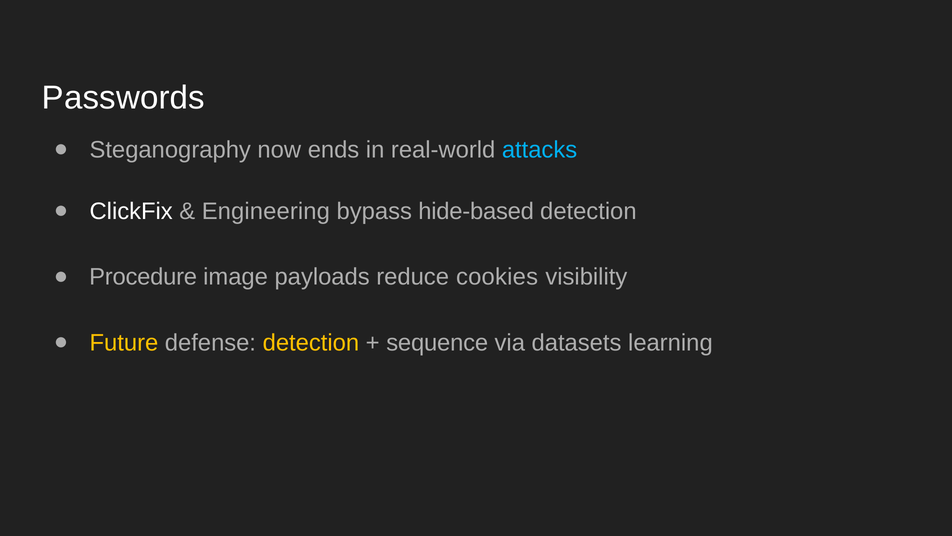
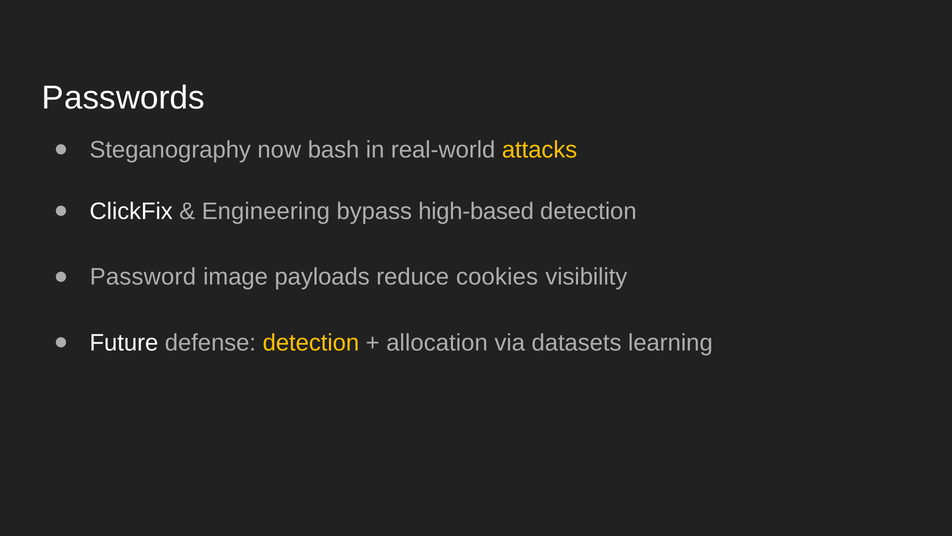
ends: ends -> bash (333, 150)
attacks colour: light blue -> yellow (540, 150)
hide-based: hide-based -> high-based (476, 211)
Procedure: Procedure -> Password (143, 277)
Future colour: yellow -> white (124, 342)
sequence: sequence -> allocation (437, 342)
